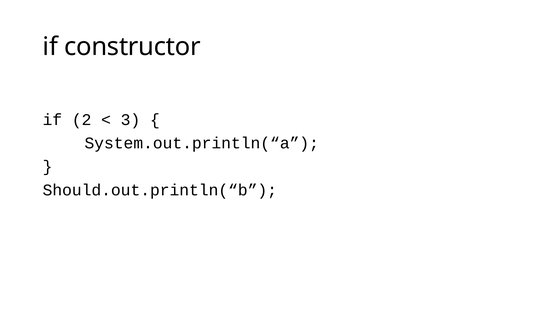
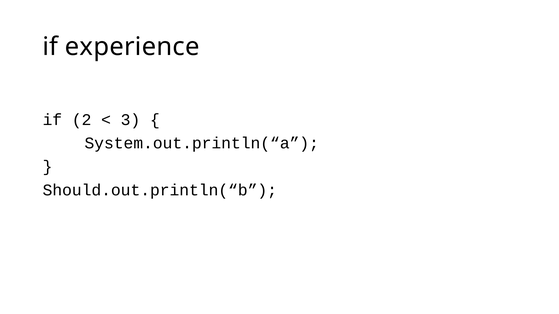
constructor: constructor -> experience (132, 47)
